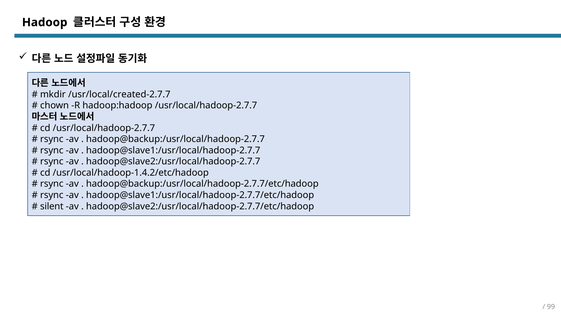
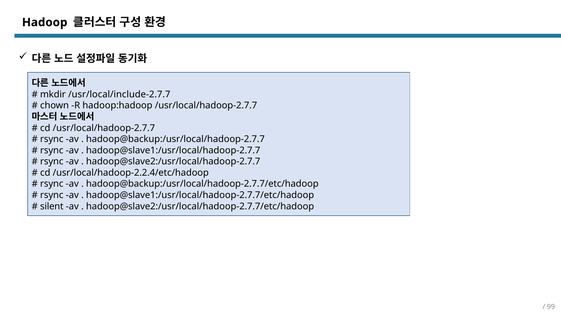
/usr/local/created-2.7.7: /usr/local/created-2.7.7 -> /usr/local/include-2.7.7 (119, 95)
/usr/local/hadoop-1.4.2/etc/hadoop: /usr/local/hadoop-1.4.2/etc/hadoop -> /usr/local/hadoop-2.2.4/etc/hadoop (131, 173)
